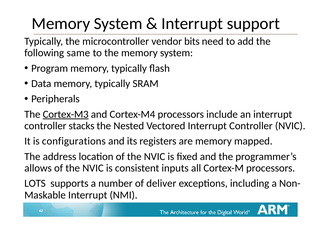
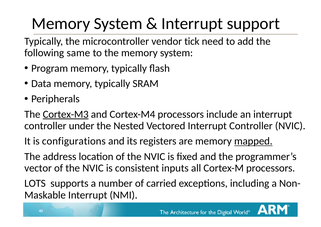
bits: bits -> tick (192, 41)
stacks: stacks -> under (82, 126)
mapped underline: none -> present (253, 141)
allows: allows -> vector (38, 168)
deliver: deliver -> carried (161, 183)
